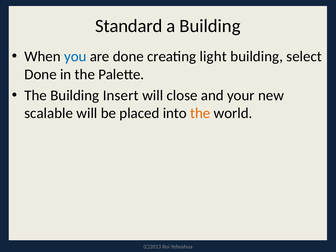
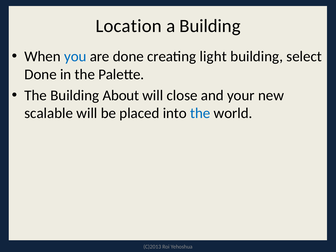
Standard: Standard -> Location (129, 26)
Insert: Insert -> About (121, 95)
the colour: orange -> blue (200, 113)
